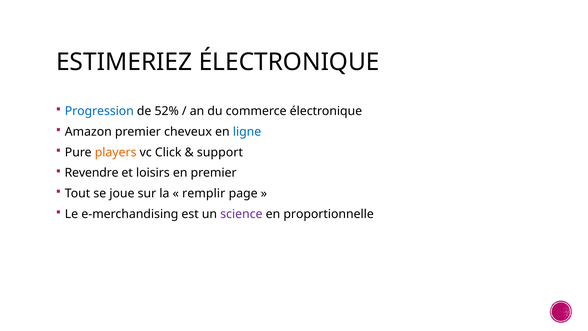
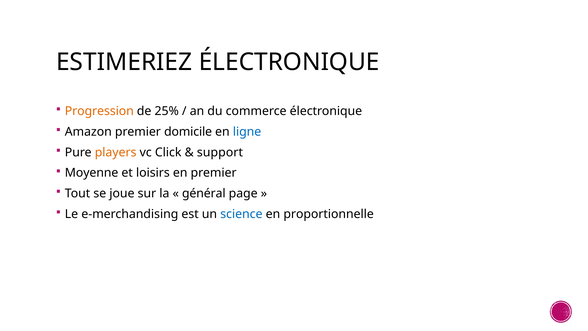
Progression colour: blue -> orange (99, 111)
52%: 52% -> 25% (167, 111)
cheveux: cheveux -> domicile (188, 132)
Revendre: Revendre -> Moyenne (92, 173)
remplir: remplir -> général (204, 193)
science colour: purple -> blue (241, 214)
